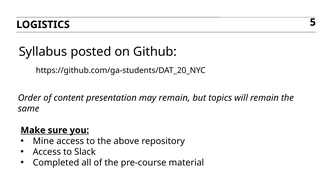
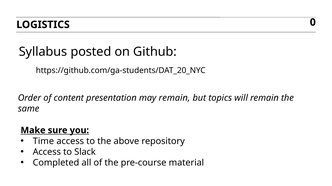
5: 5 -> 0 (313, 22)
Mine: Mine -> Time (43, 141)
